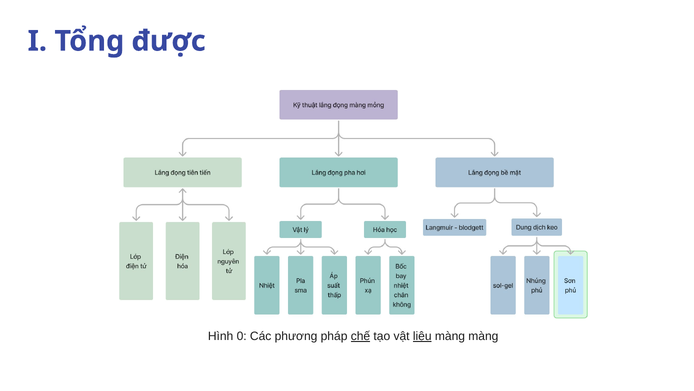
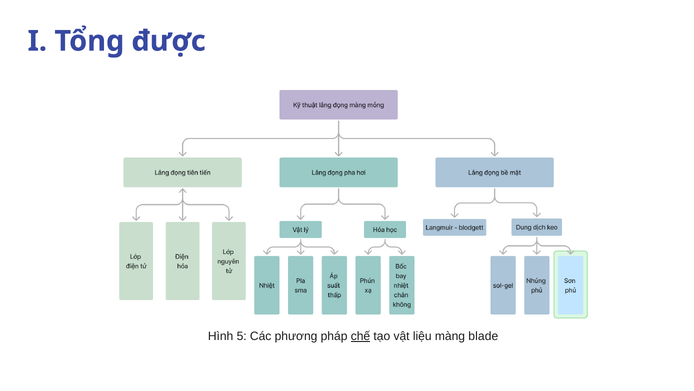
0: 0 -> 5 (242, 336)
liệu underline: present -> none (422, 336)
màng màng: màng -> blade (483, 336)
